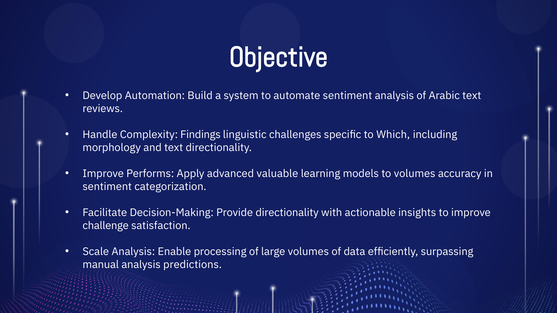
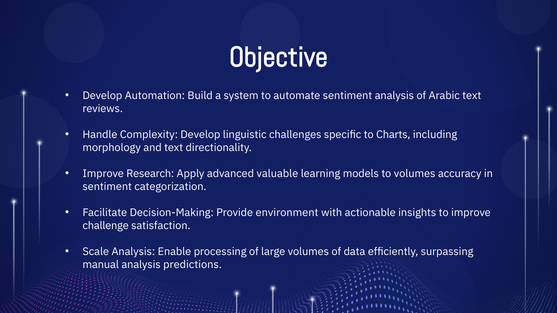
Complexity Findings: Findings -> Develop (200, 135)
Which: Which -> Charts (393, 135)
Performs: Performs -> Research (150, 174)
Provide directionality: directionality -> environment (287, 213)
